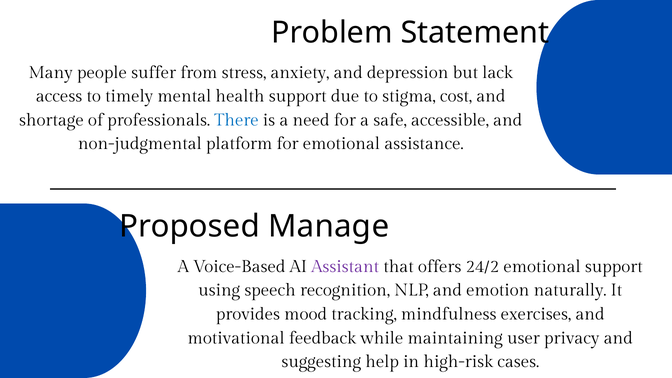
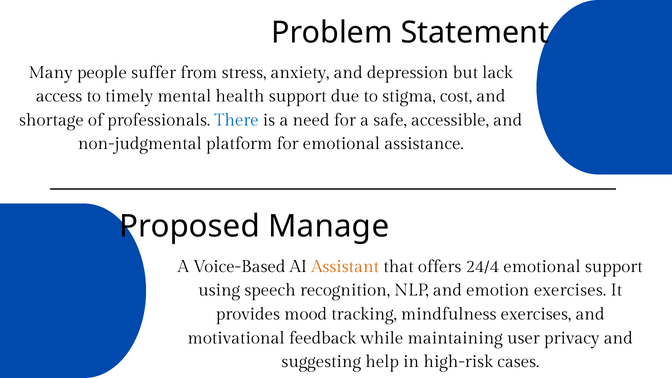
Assistant colour: purple -> orange (345, 267)
24/2: 24/2 -> 24/4 (482, 267)
emotion naturally: naturally -> exercises (570, 290)
